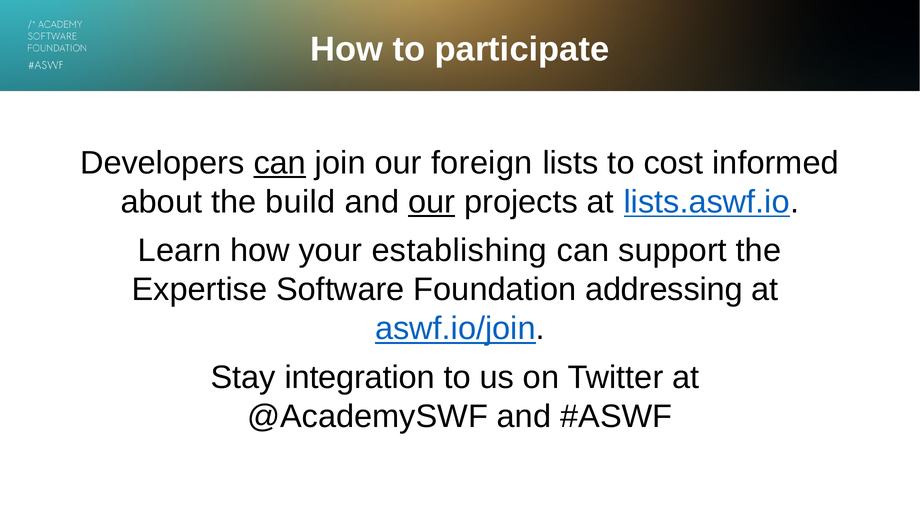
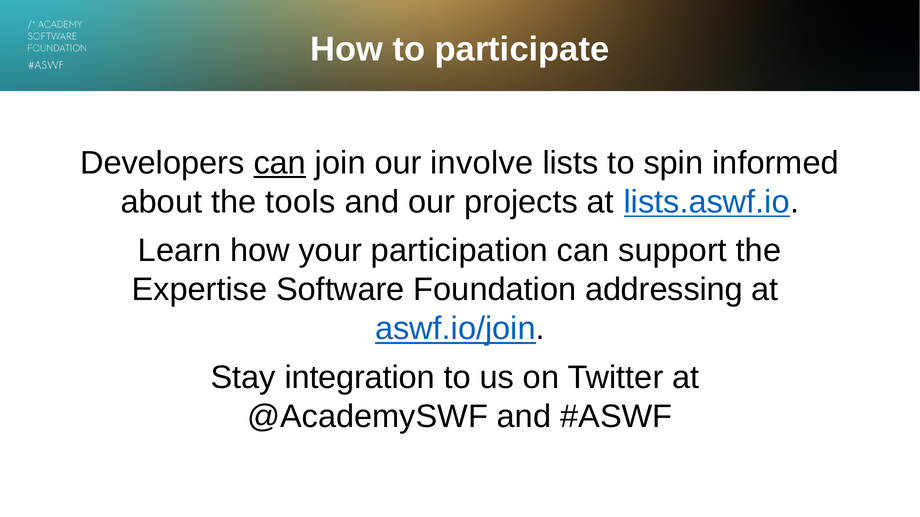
foreign: foreign -> involve (482, 163)
cost: cost -> spin (673, 163)
build: build -> tools (301, 202)
our underline: present -> none (432, 202)
establishing: establishing -> participation (459, 251)
